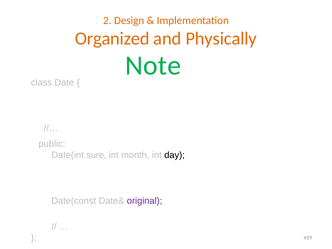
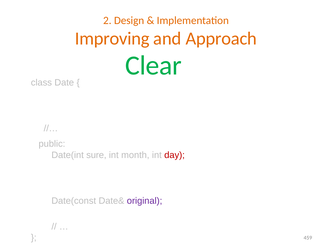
Organized: Organized -> Improving (112, 39)
Physically: Physically -> Approach (221, 39)
Note: Note -> Clear (153, 66)
day colour: black -> red (175, 155)
